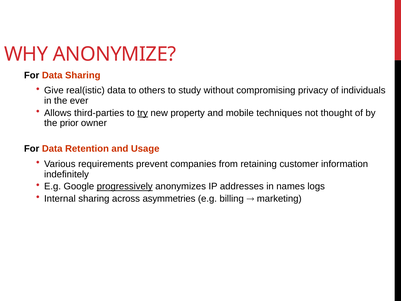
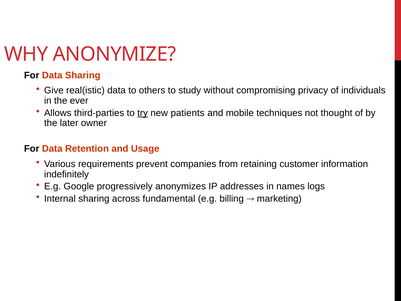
property: property -> patients (188, 113)
prior: prior -> later (69, 123)
progressively underline: present -> none (125, 186)
asymmetries: asymmetries -> fundamental (169, 199)
